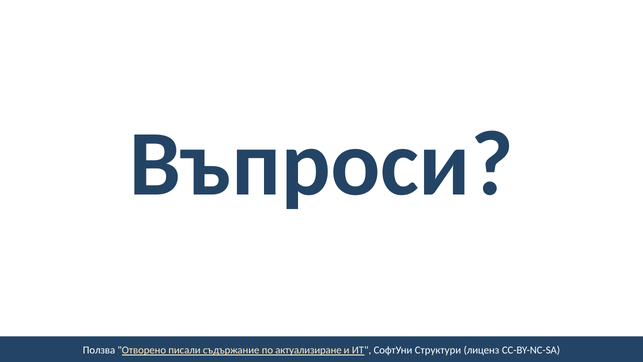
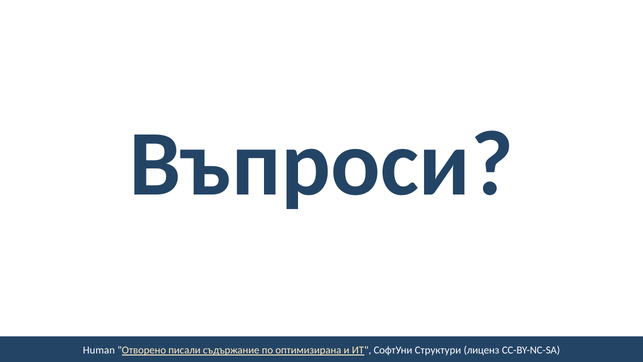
Ползва: Ползва -> Human (99, 350)
актуализиране: актуализиране -> оптимизирана (308, 350)
